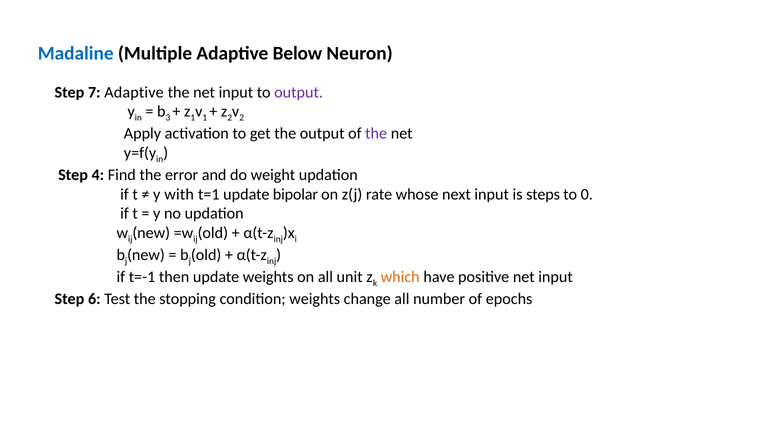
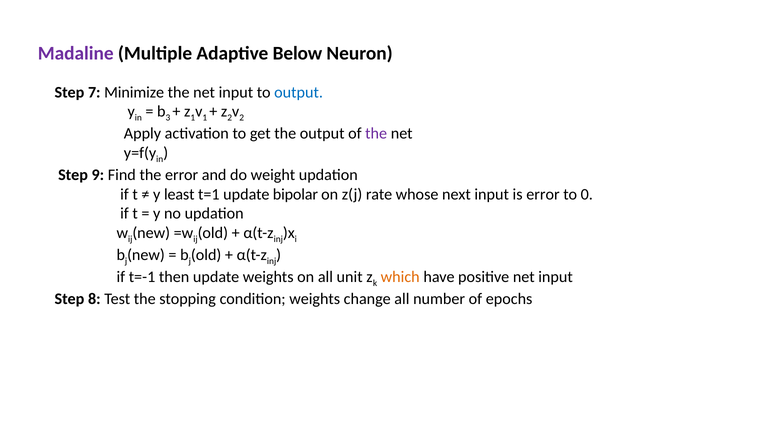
Madaline colour: blue -> purple (76, 54)
7 Adaptive: Adaptive -> Minimize (134, 92)
output colour: purple -> blue (299, 92)
4: 4 -> 9 (98, 175)
with: with -> least (179, 194)
is steps: steps -> error (543, 194)
6: 6 -> 8 (94, 299)
